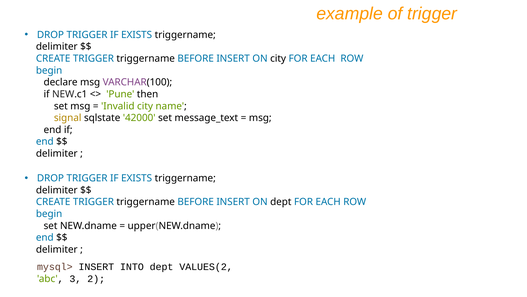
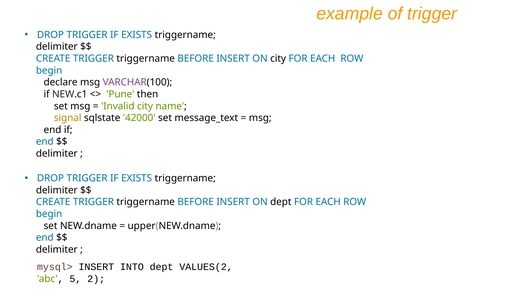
3: 3 -> 5 (75, 278)
